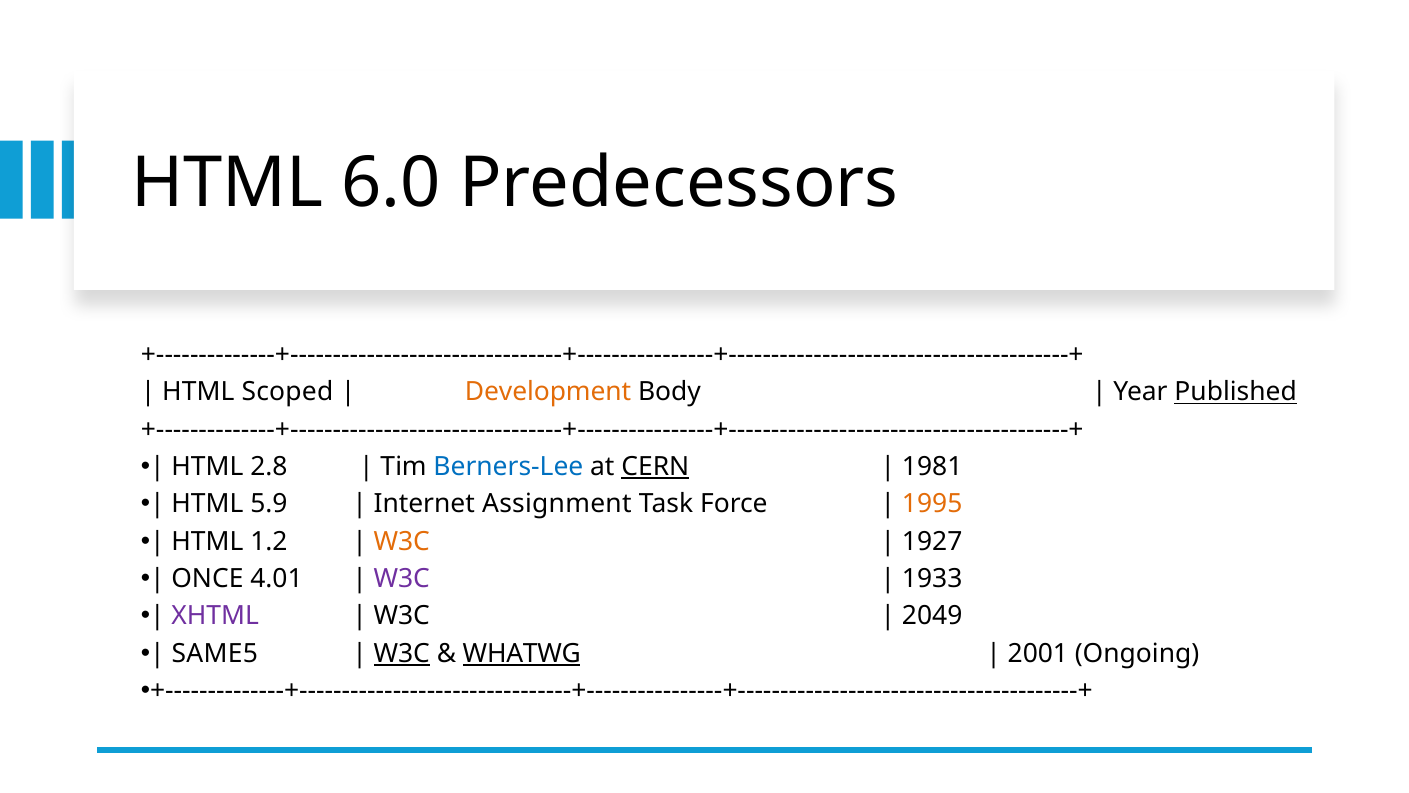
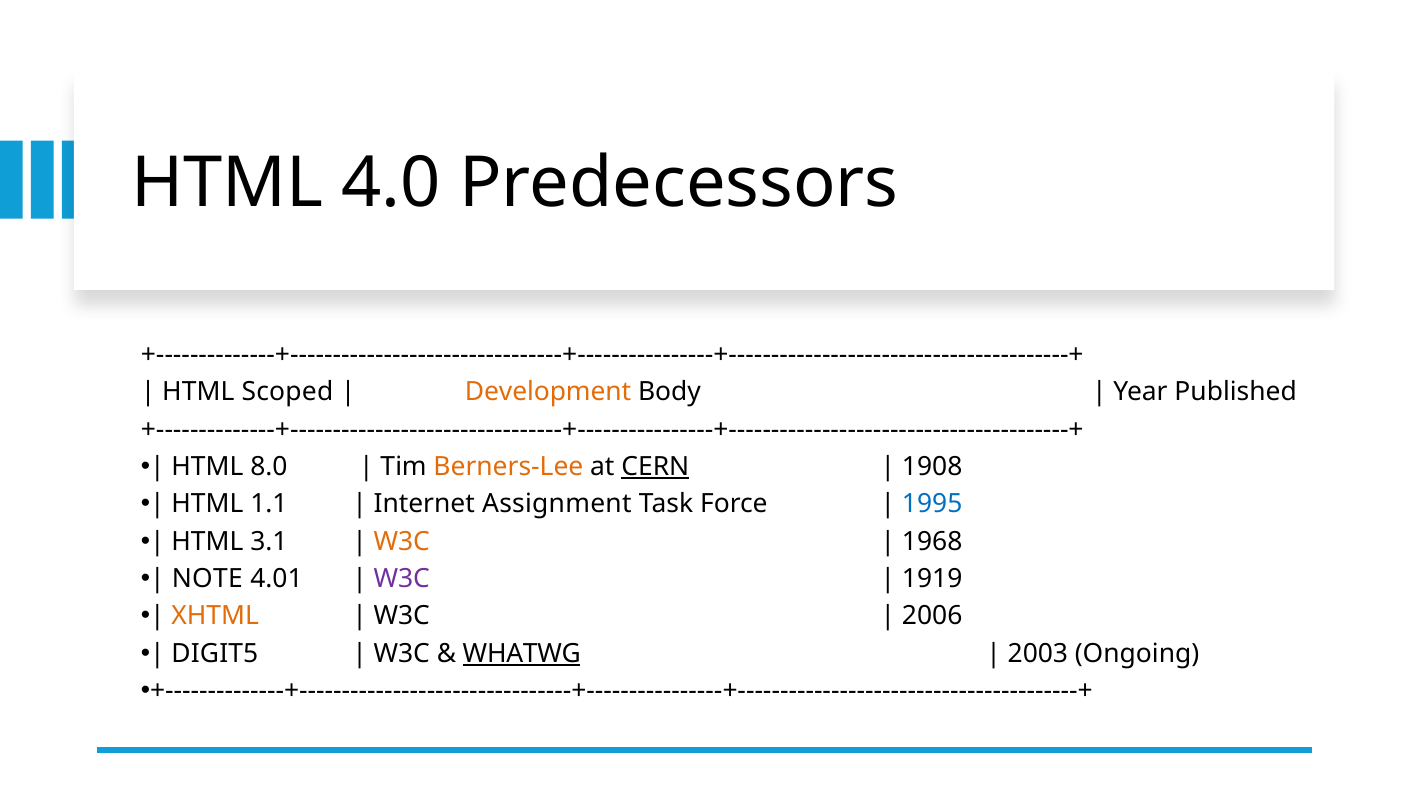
6.0: 6.0 -> 4.0 (391, 183)
Published underline: present -> none (1236, 392)
2.8: 2.8 -> 8.0 (269, 466)
Berners-Lee colour: blue -> orange (508, 466)
1981: 1981 -> 1908 (932, 466)
5.9: 5.9 -> 1.1 (269, 504)
1995 colour: orange -> blue (932, 504)
1.2: 1.2 -> 3.1 (269, 541)
1927: 1927 -> 1968 (932, 541)
ONCE: ONCE -> NOTE (207, 579)
1933: 1933 -> 1919 (932, 579)
XHTML colour: purple -> orange (215, 616)
2049: 2049 -> 2006 (932, 616)
SAME5: SAME5 -> DIGIT5 (215, 653)
W3C underline: present -> none (402, 653)
2001: 2001 -> 2003 (1038, 653)
